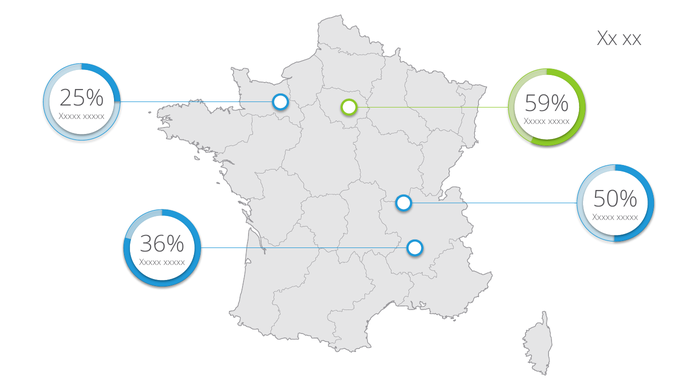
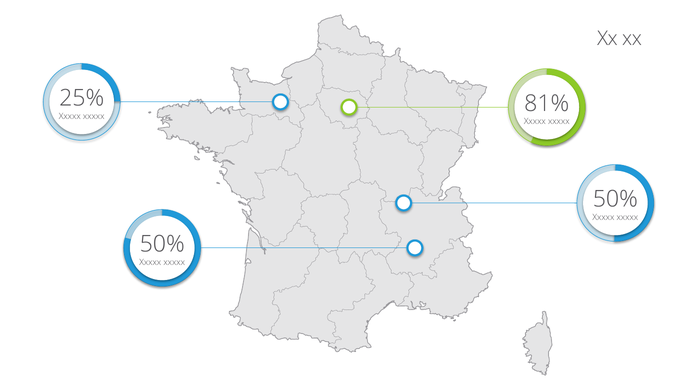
59%: 59% -> 81% (547, 104)
36%: 36% -> 50% (162, 245)
